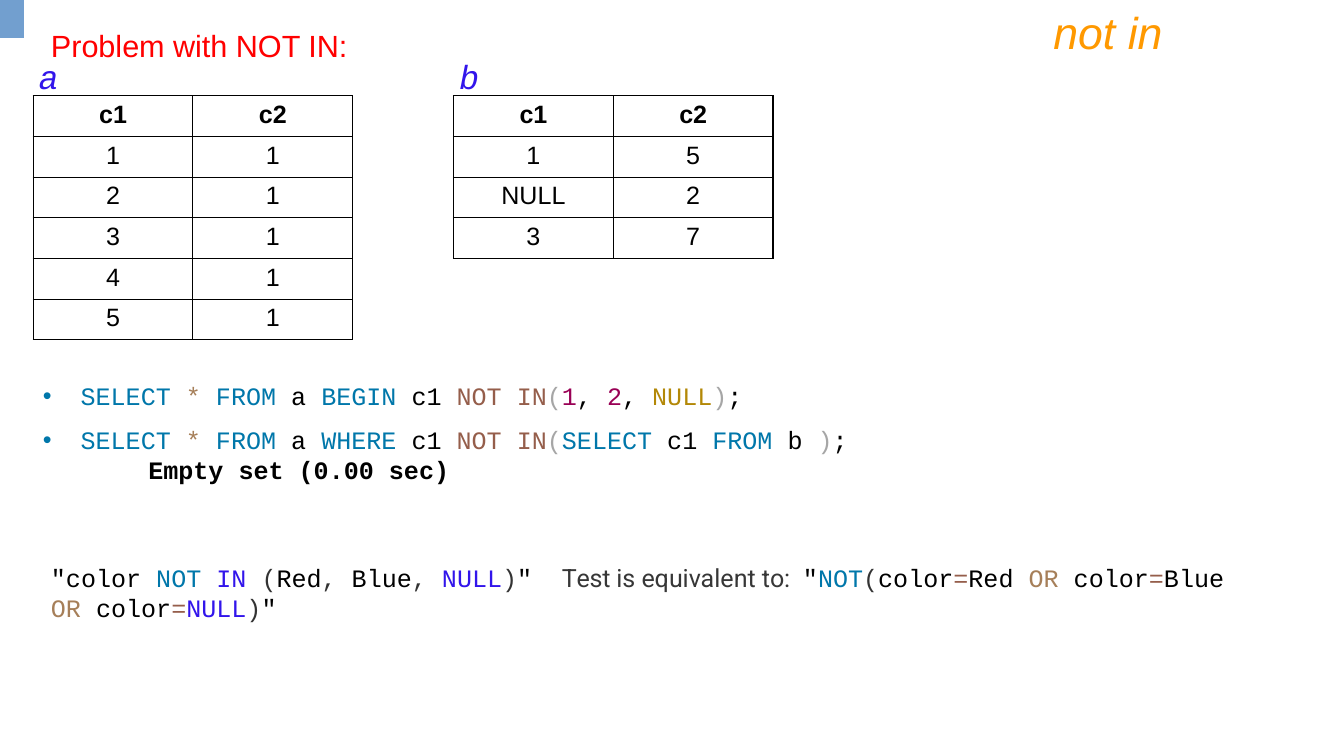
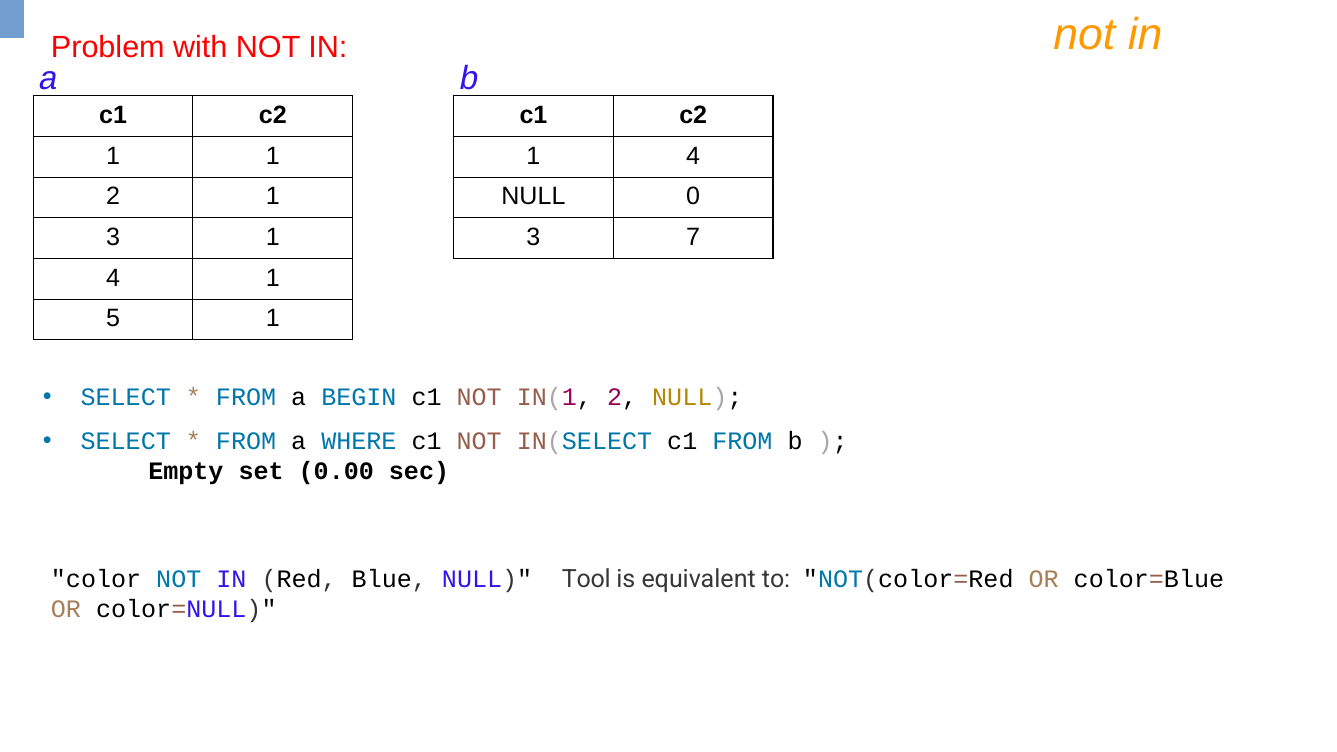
5: 5 -> 4 (693, 156)
NULL 2: 2 -> 0 (693, 197)
Test: Test -> Tool (586, 579)
